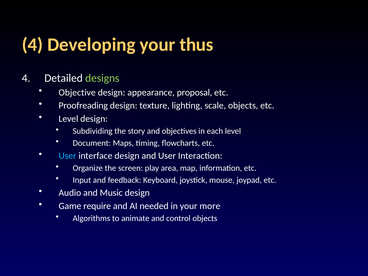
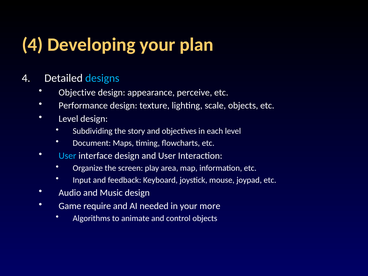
thus: thus -> plan (197, 45)
designs colour: light green -> light blue (102, 78)
proposal: proposal -> perceive (194, 92)
Proofreading: Proofreading -> Performance (83, 106)
